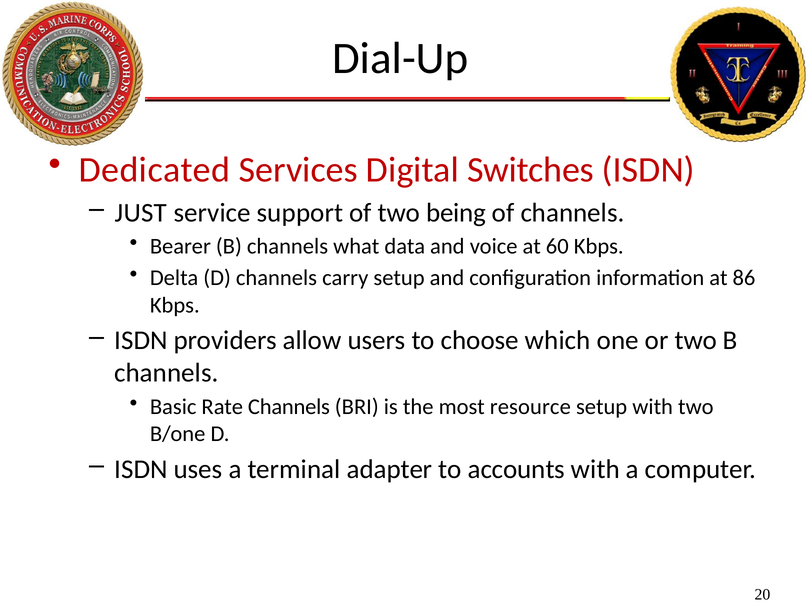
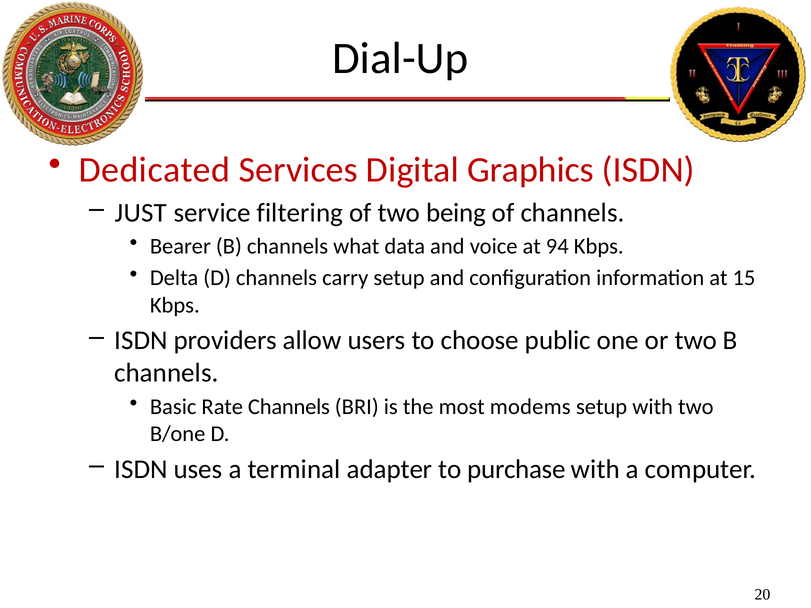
Switches: Switches -> Graphics (530, 170)
support: support -> filtering (300, 213)
60: 60 -> 94 (557, 247)
86: 86 -> 15 (744, 278)
which: which -> public (558, 341)
resource: resource -> modems (530, 407)
accounts: accounts -> purchase (516, 470)
